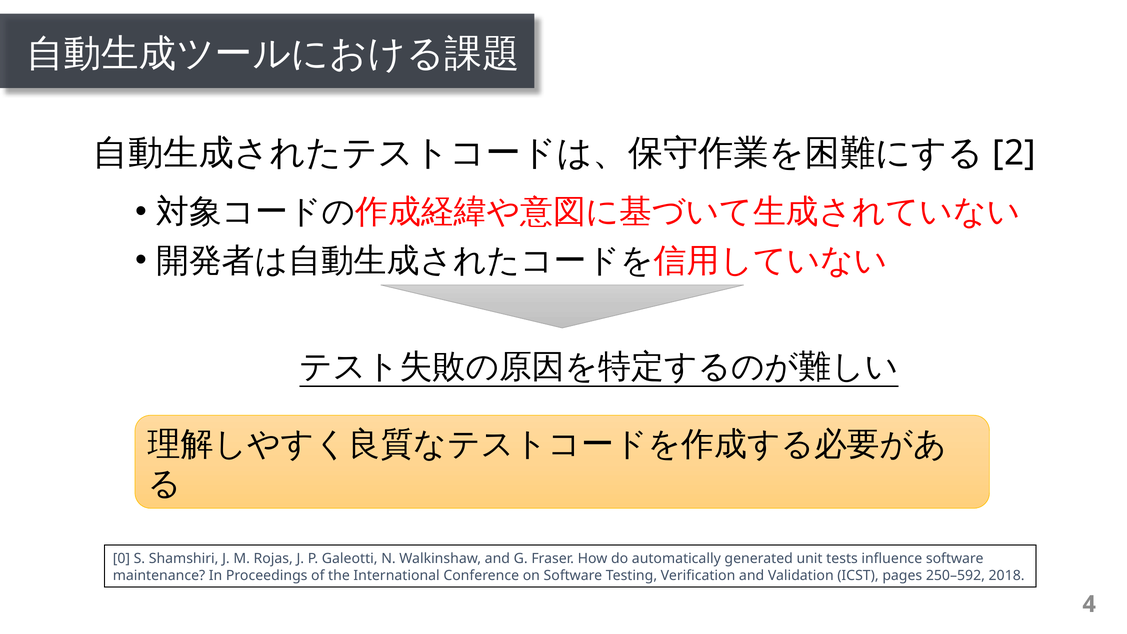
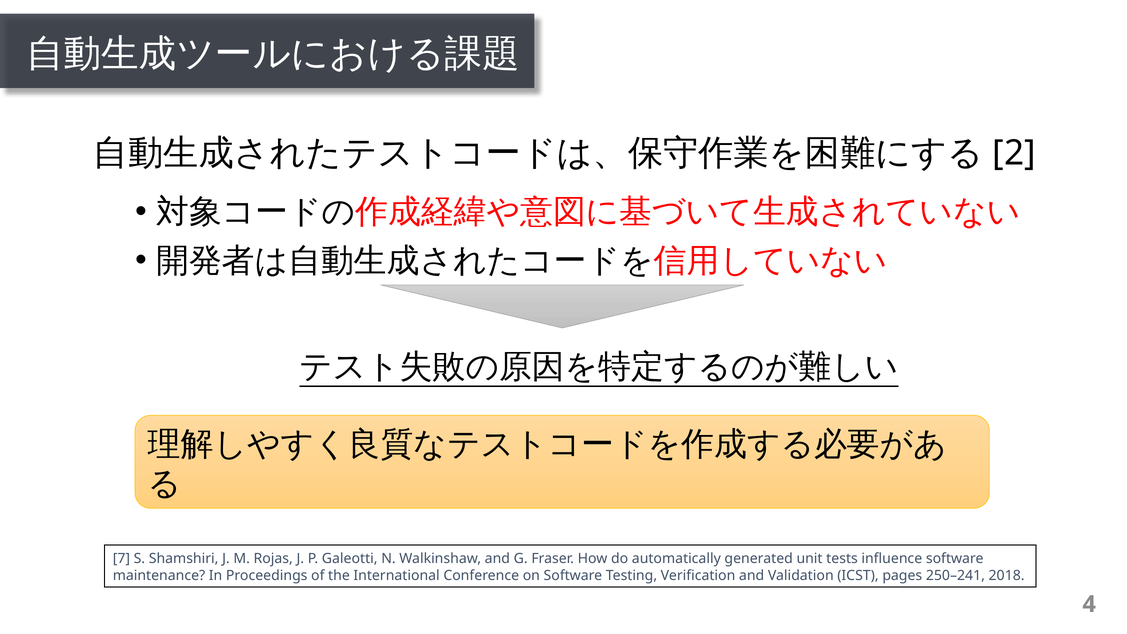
0: 0 -> 7 (121, 558)
250–592: 250–592 -> 250–241 (955, 575)
